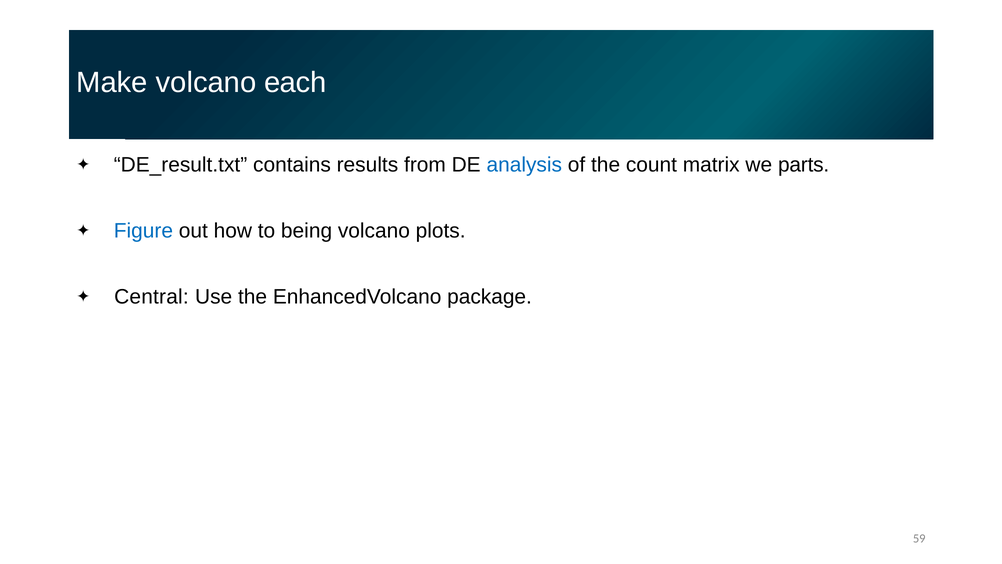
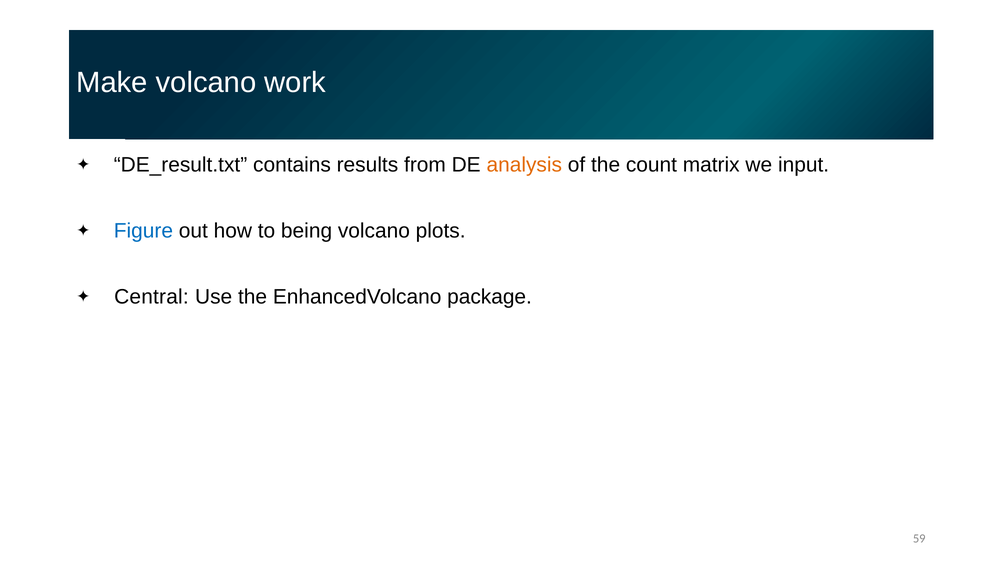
each: each -> work (295, 82)
analysis colour: blue -> orange (524, 165)
parts: parts -> input (804, 165)
